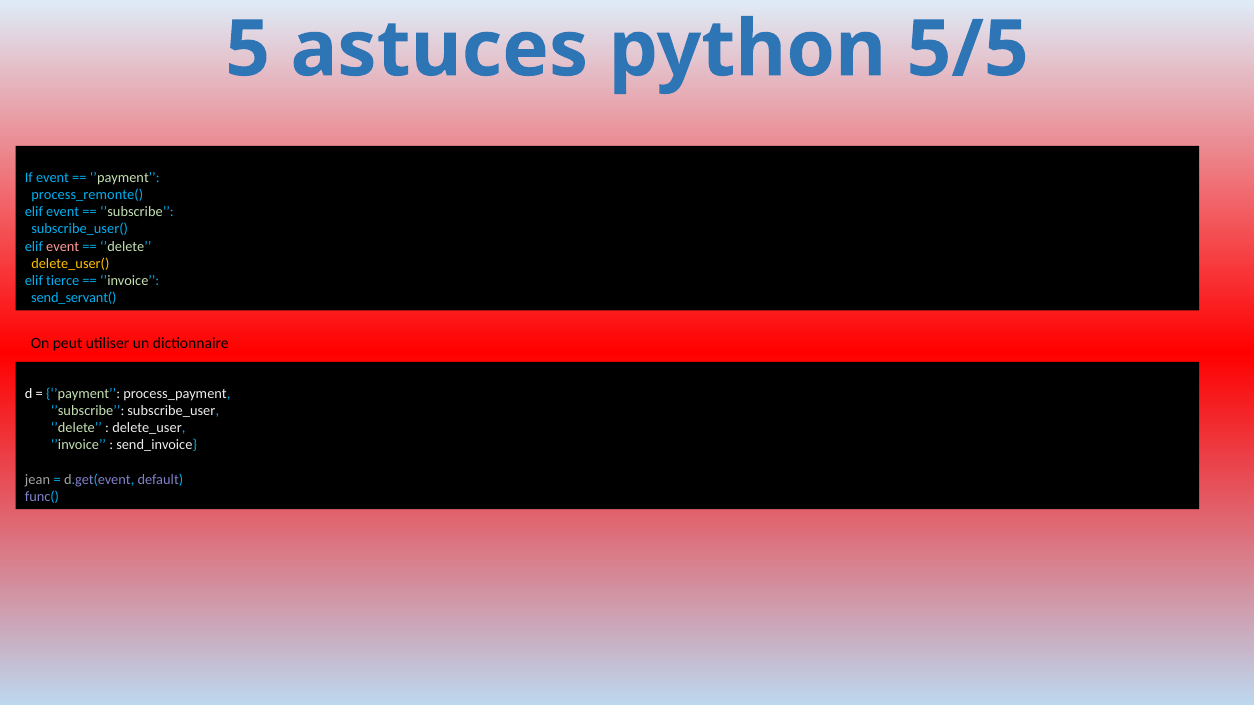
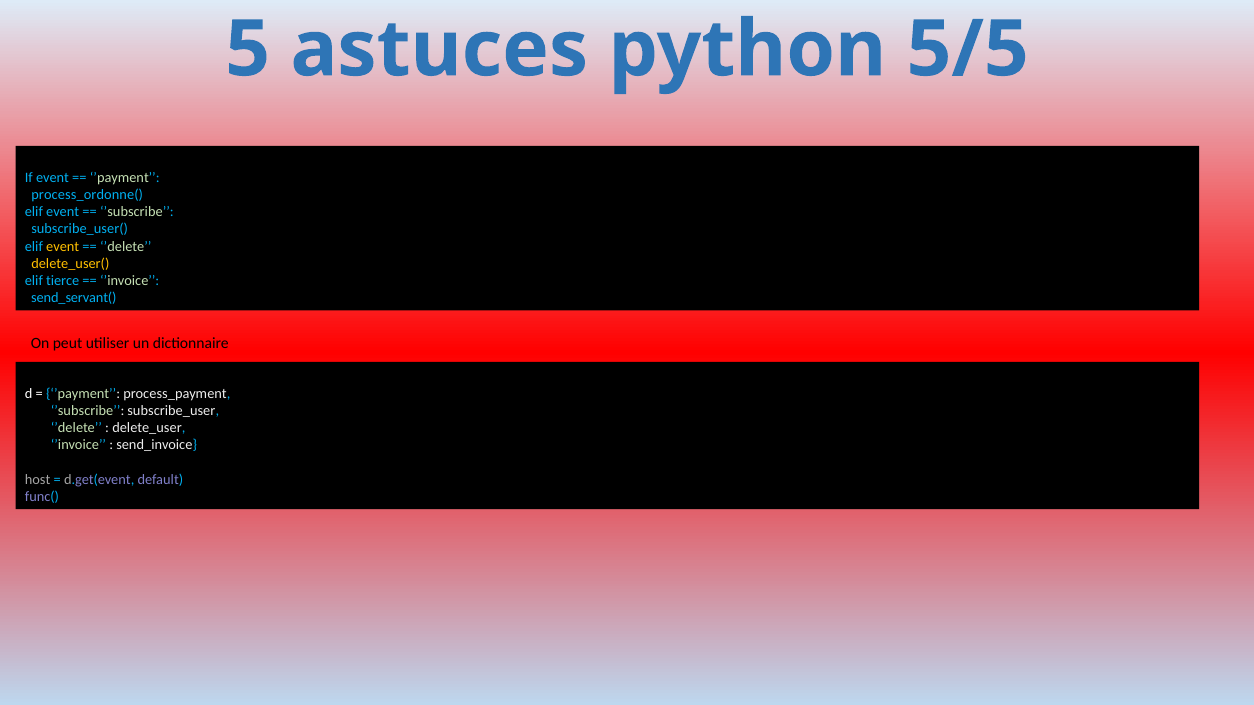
process_remonte(: process_remonte( -> process_ordonne( (87, 195)
event colour: pink -> yellow (63, 247)
jean: jean -> host (38, 480)
